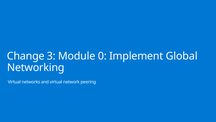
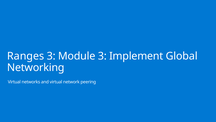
Change: Change -> Ranges (26, 56)
Module 0: 0 -> 3 (102, 56)
